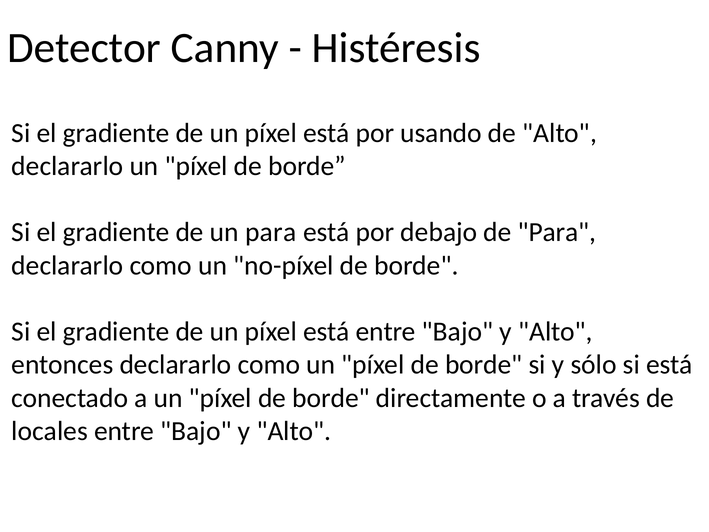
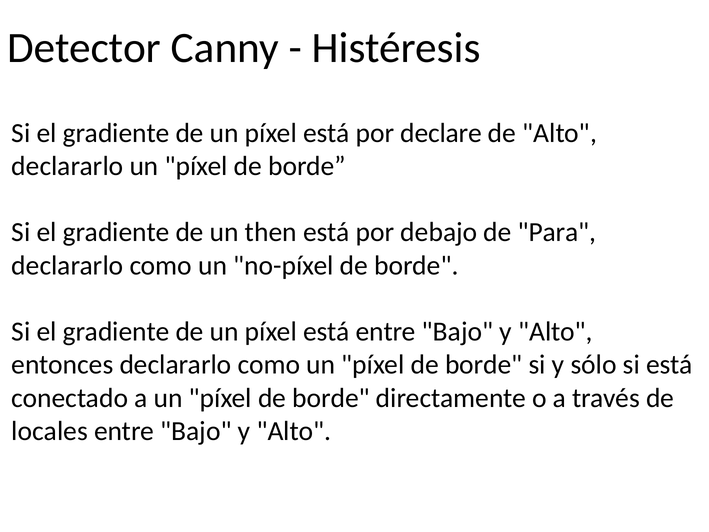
usando: usando -> declare (441, 133)
un para: para -> then (271, 232)
